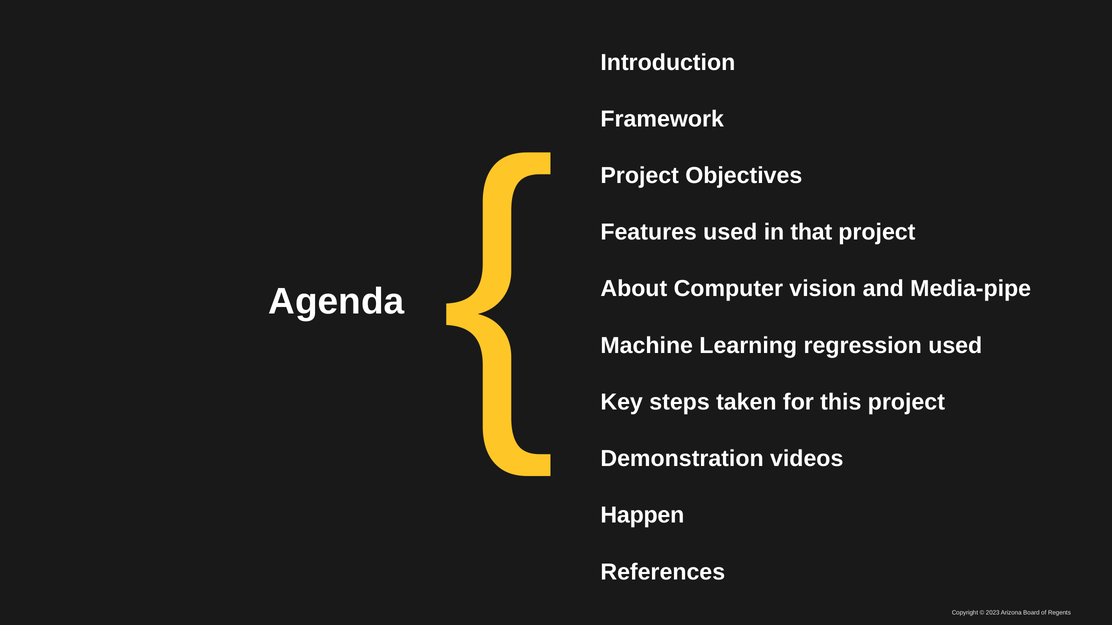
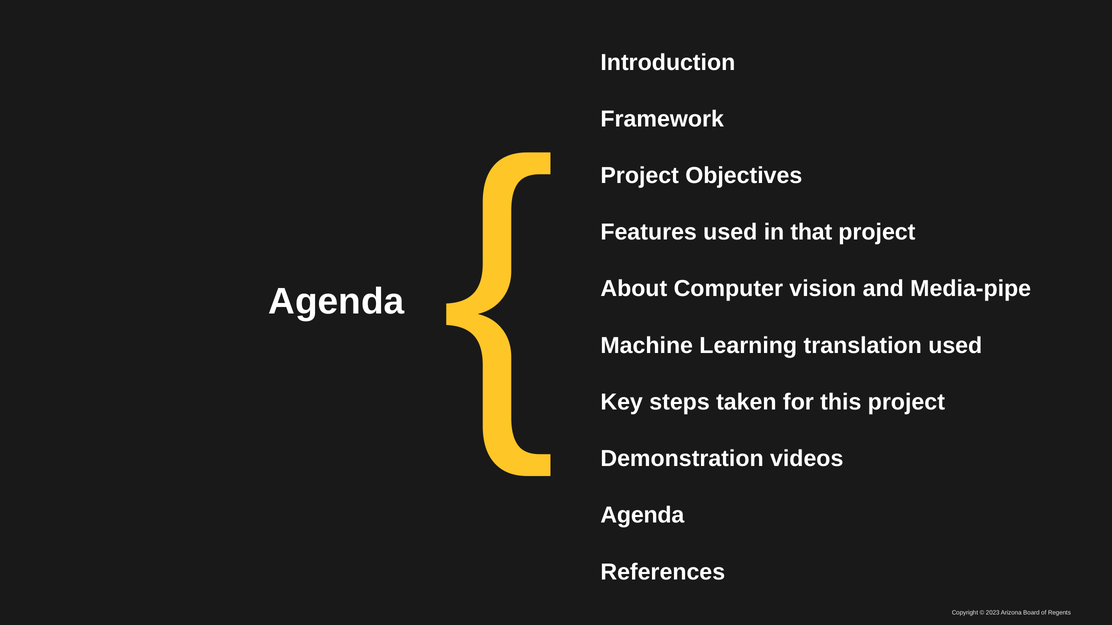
regression: regression -> translation (863, 346)
Happen: Happen -> Agenda (642, 516)
